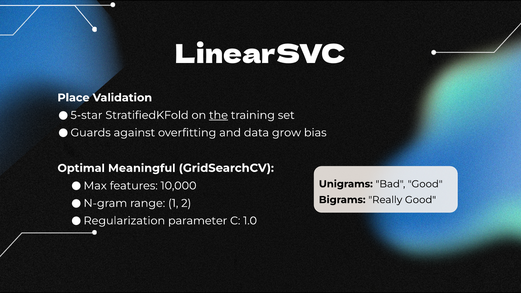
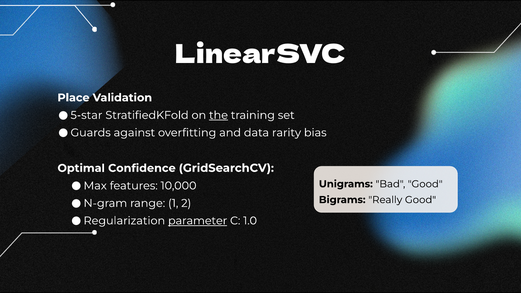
grow: grow -> rarity (287, 133)
Meaningful: Meaningful -> Confidence (142, 168)
parameter underline: none -> present (198, 221)
